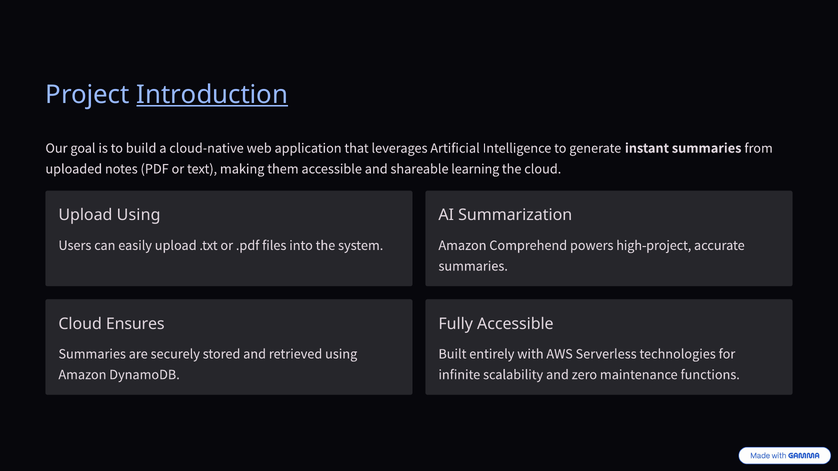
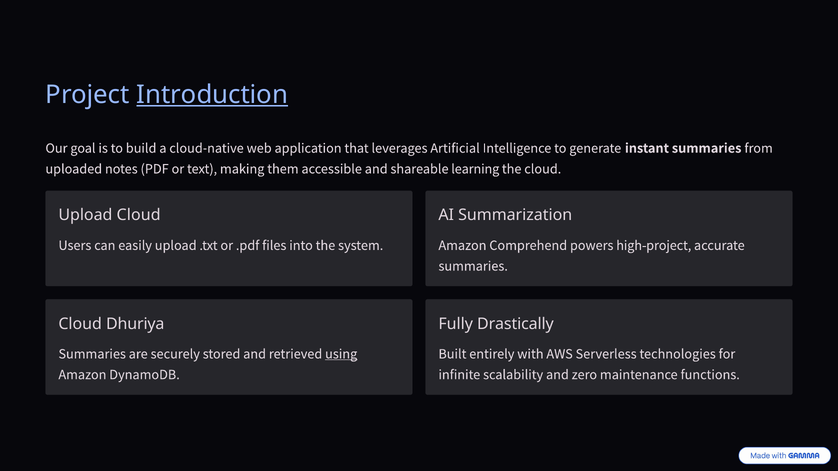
Upload Using: Using -> Cloud (139, 215)
Ensures: Ensures -> Dhuriya (135, 324)
Fully Accessible: Accessible -> Drastically (515, 324)
using underline: none -> present (341, 355)
